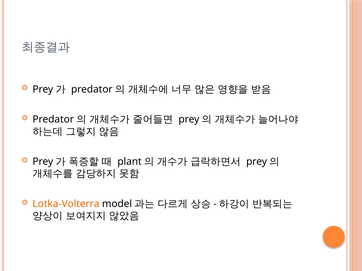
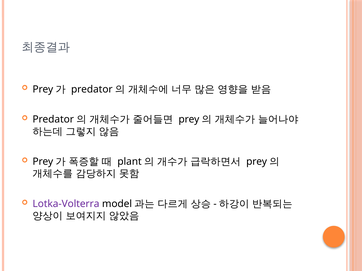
Lotka-Volterra colour: orange -> purple (66, 204)
